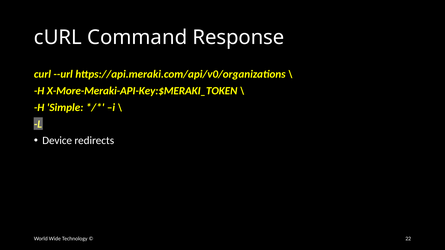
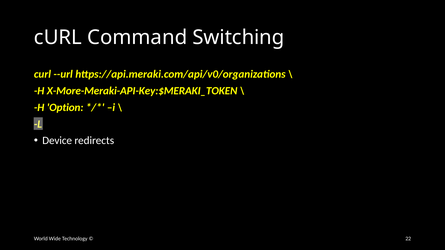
Response: Response -> Switching (238, 37)
Simple: Simple -> Option (65, 108)
